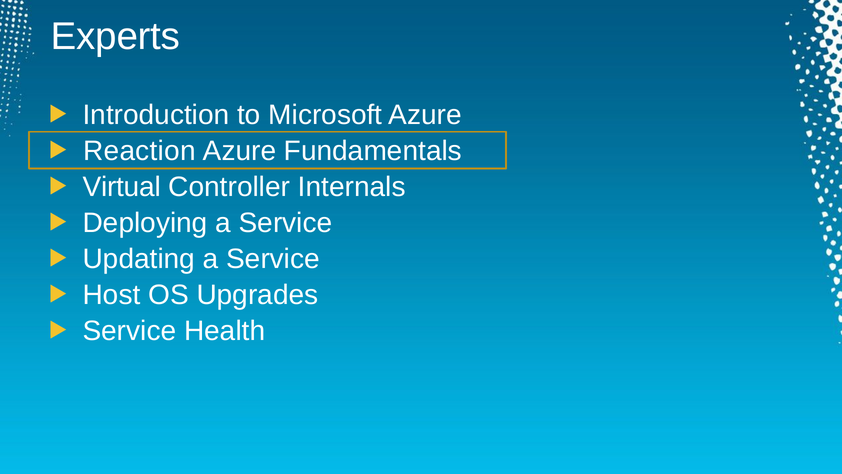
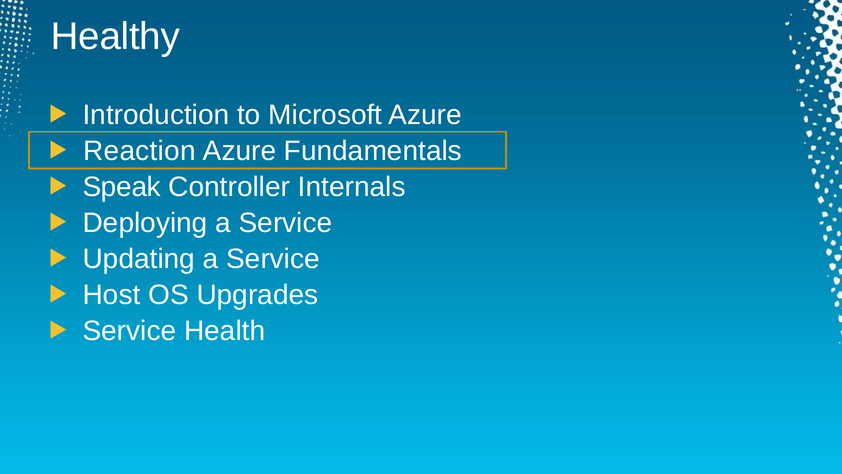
Experts: Experts -> Healthy (115, 36)
Virtual: Virtual -> Speak (122, 187)
